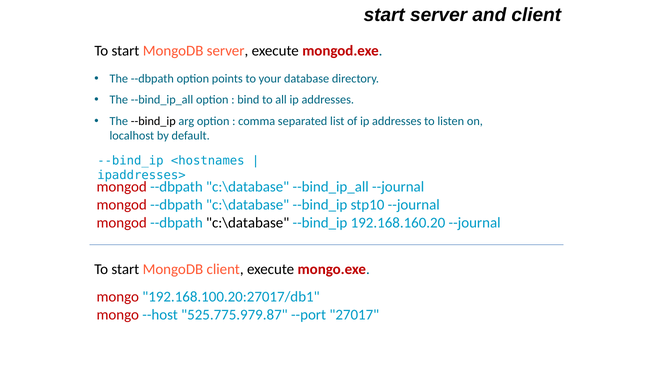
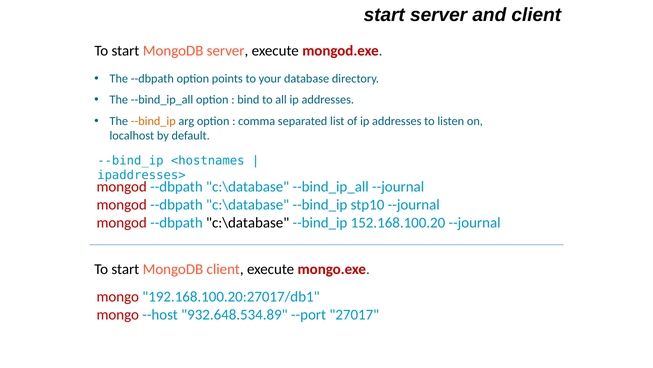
--bind_ip colour: black -> orange (153, 121)
192.168.160.20: 192.168.160.20 -> 152.168.100.20 (398, 222)
525.775.979.87: 525.775.979.87 -> 932.648.534.89 (234, 314)
